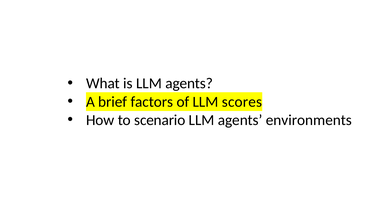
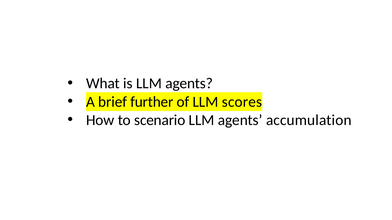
factors: factors -> further (152, 102)
environments: environments -> accumulation (309, 120)
